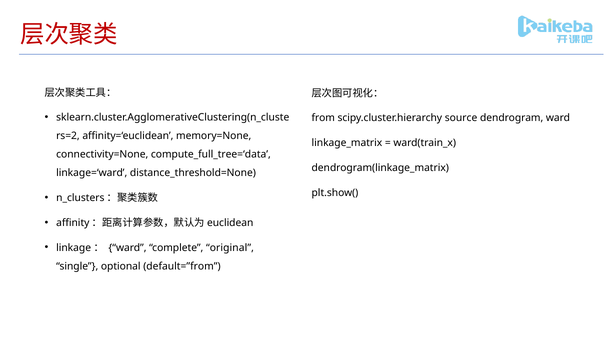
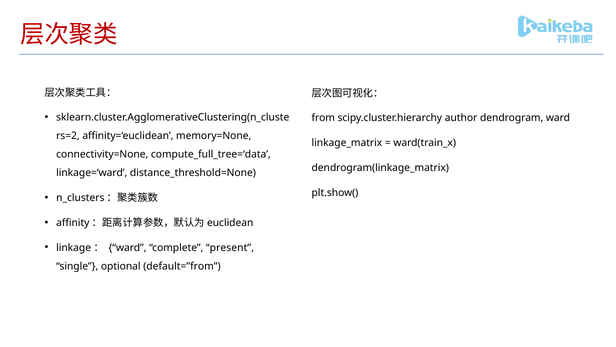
source: source -> author (461, 118)
original: original -> present (230, 247)
